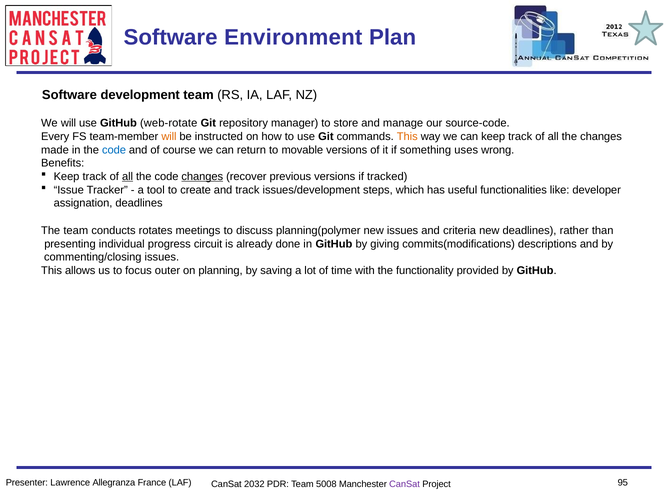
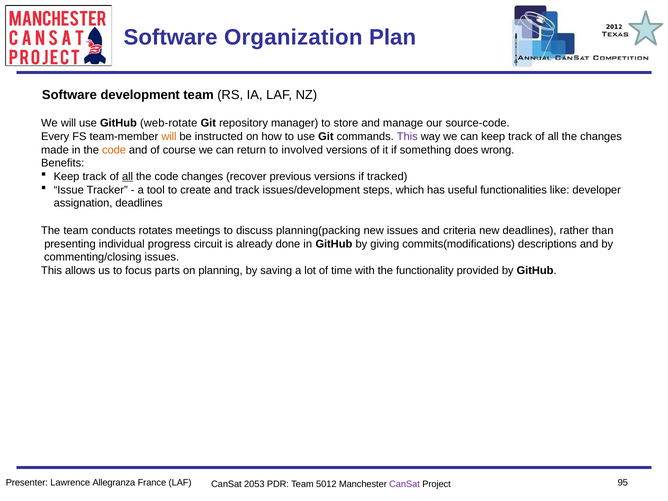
Environment: Environment -> Organization (293, 37)
This colour: orange -> purple (407, 136)
code colour: blue -> orange (114, 150)
movable: movable -> involved (302, 150)
uses: uses -> does (466, 150)
changes underline: present -> none (202, 177)
planning(polymer: planning(polymer -> planning(packing (318, 231)
outer: outer -> parts (167, 271)
2032: 2032 -> 2053 (254, 484)
5008: 5008 -> 5012 (326, 484)
